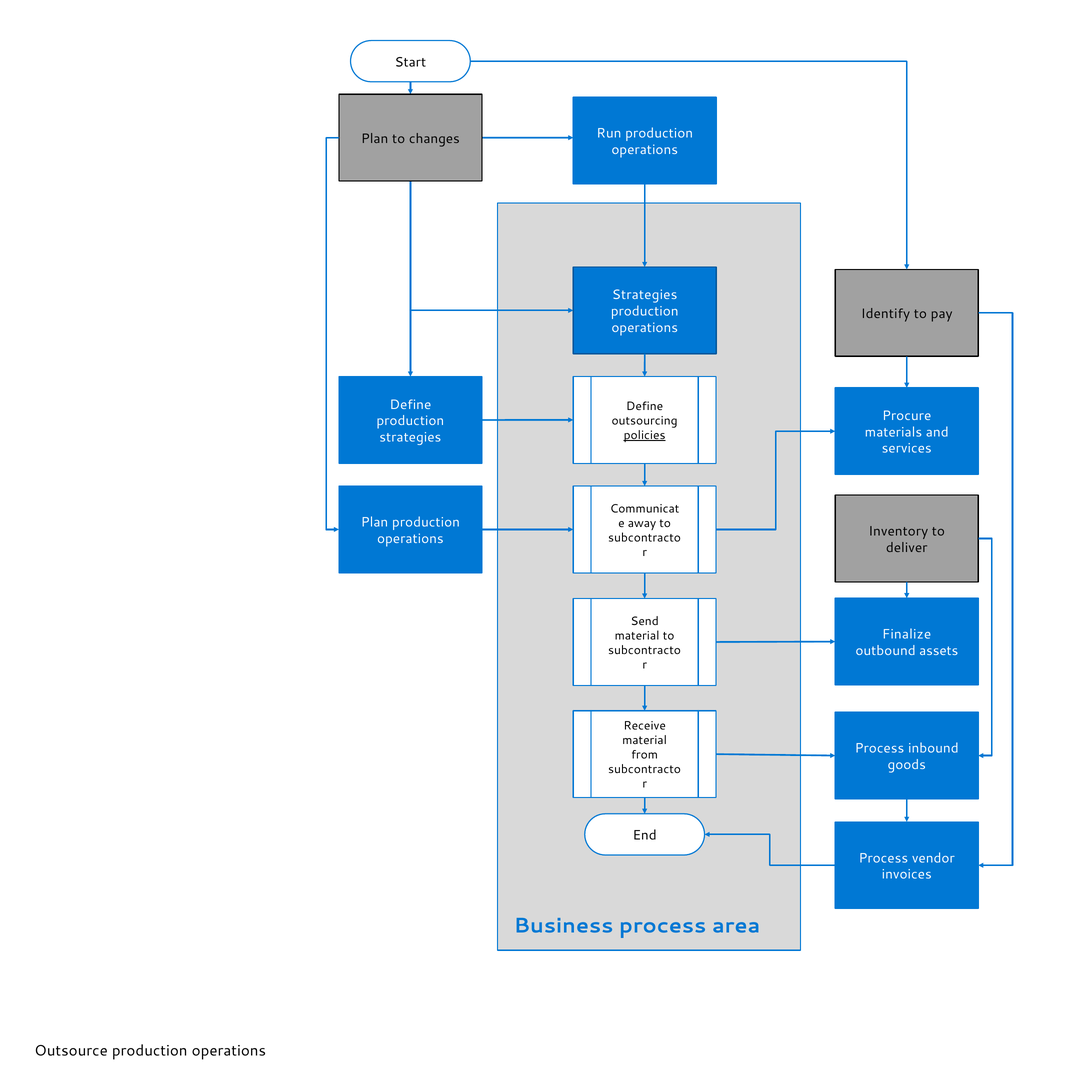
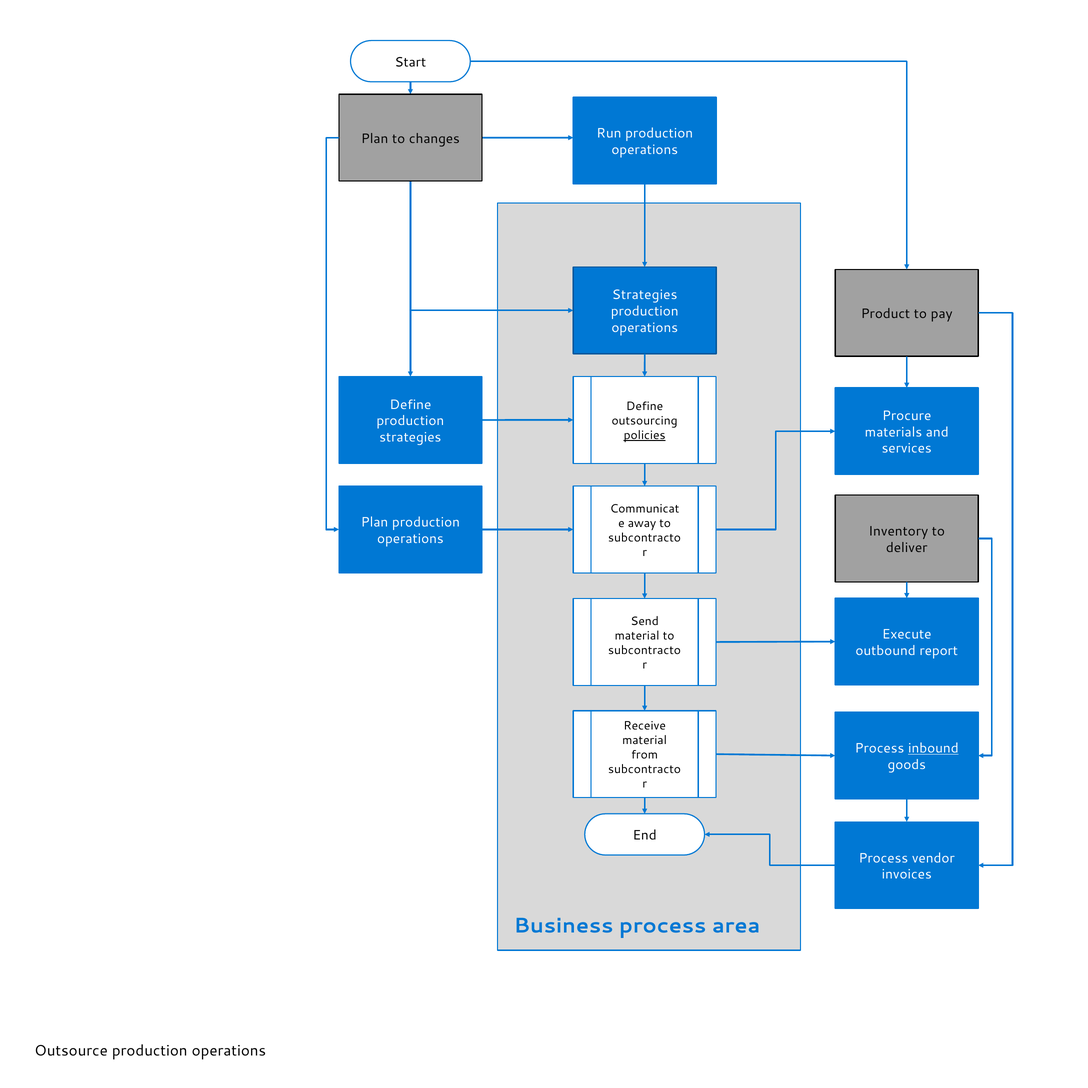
Identify: Identify -> Product (885, 314)
Finalize: Finalize -> Execute (907, 634)
assets: assets -> report (939, 651)
inbound underline: none -> present (933, 748)
